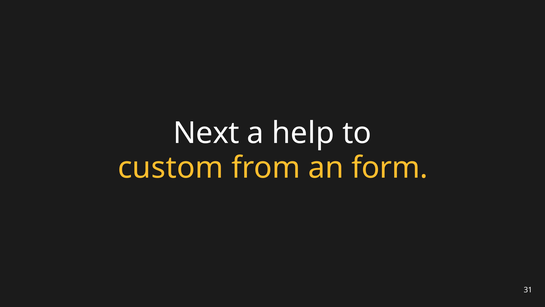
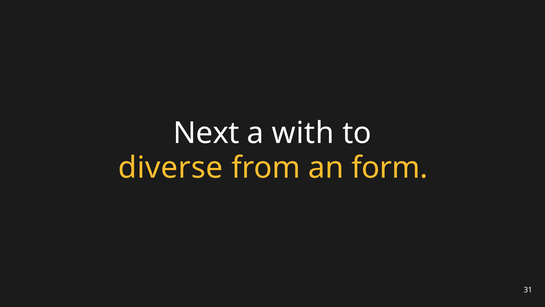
help: help -> with (303, 133)
custom: custom -> diverse (171, 168)
